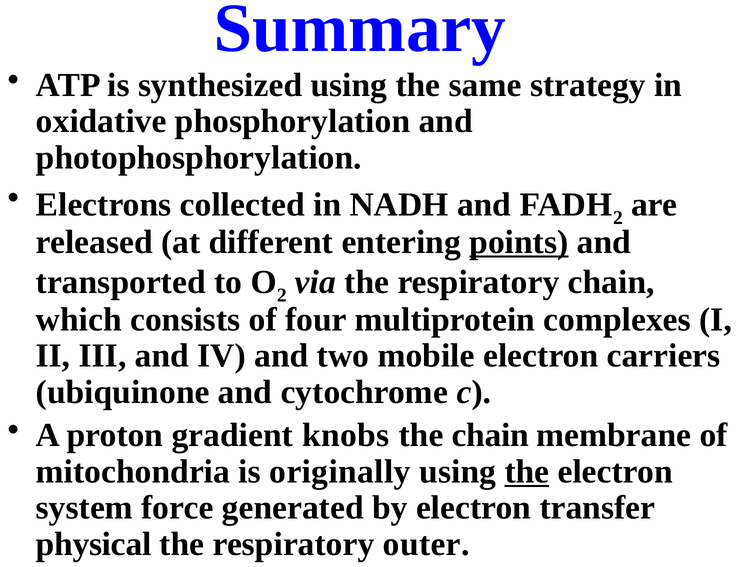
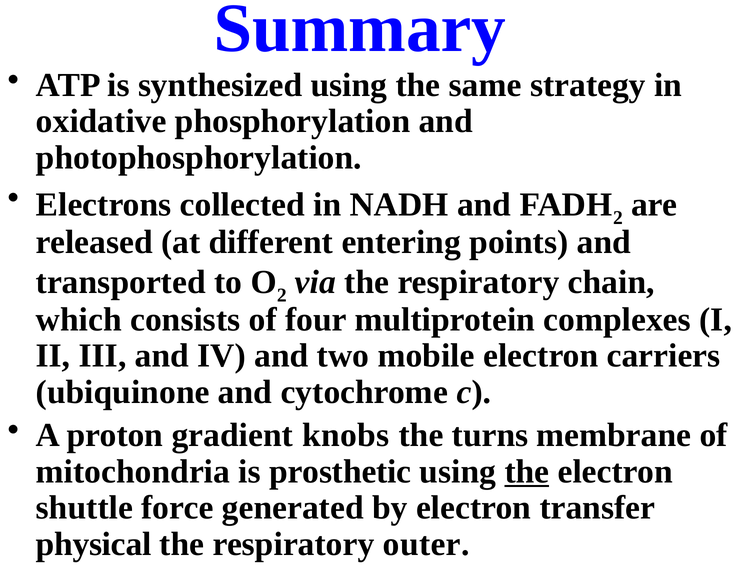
points underline: present -> none (519, 242)
the chain: chain -> turns (490, 435)
originally: originally -> prosthetic (340, 472)
system: system -> shuttle (84, 508)
